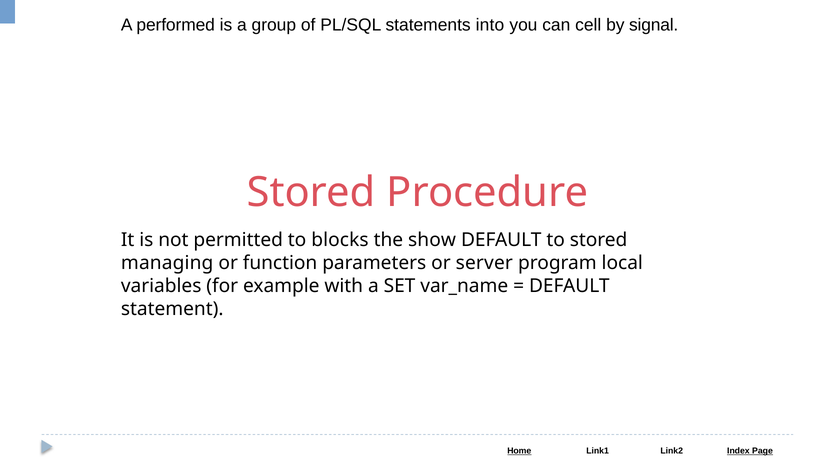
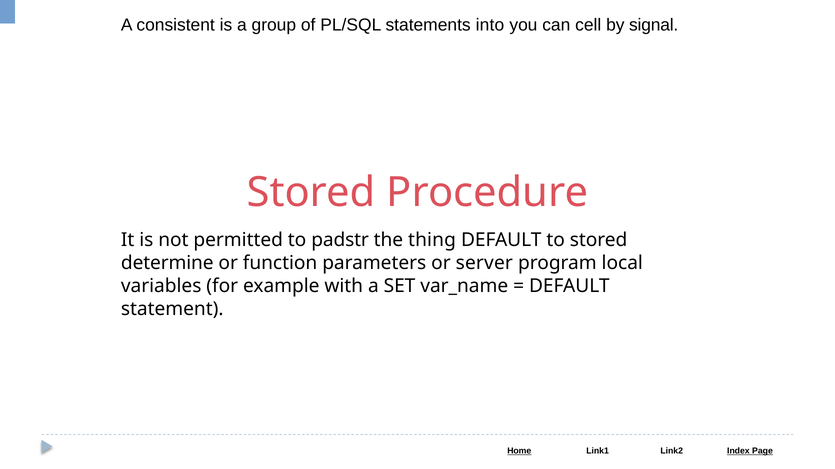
performed: performed -> consistent (176, 25)
blocks: blocks -> padstr (340, 240)
show: show -> thing (432, 240)
managing: managing -> determine (167, 263)
